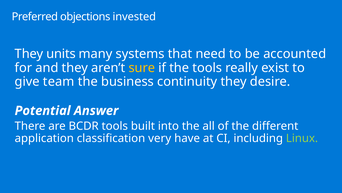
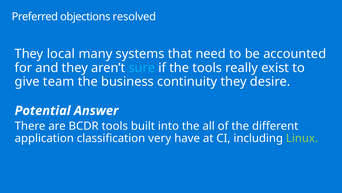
invested: invested -> resolved (134, 17)
units: units -> local (61, 54)
sure colour: yellow -> light blue (142, 68)
